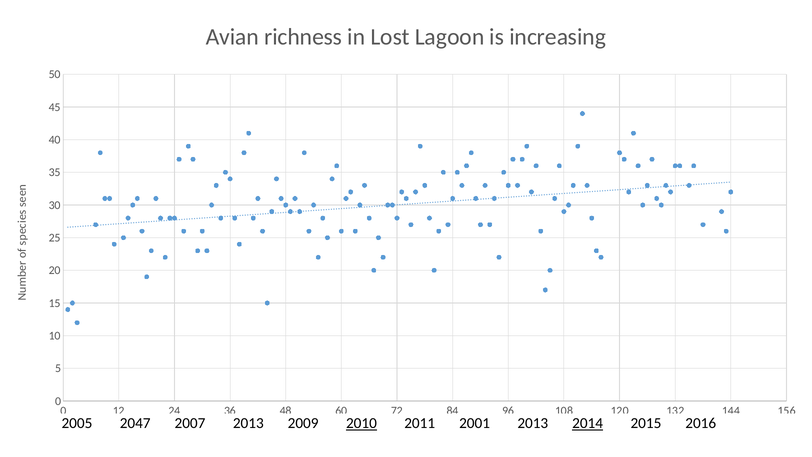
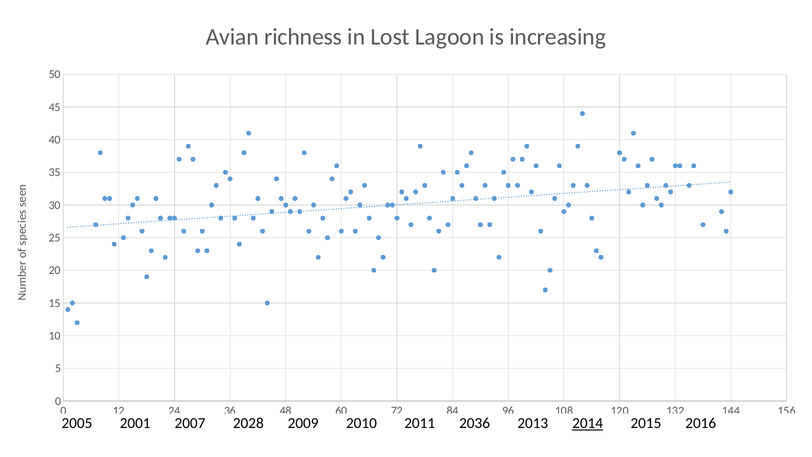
2047: 2047 -> 2001 (135, 423)
2007 2013: 2013 -> 2028 (248, 423)
2010 underline: present -> none (361, 423)
2001: 2001 -> 2036 (475, 423)
